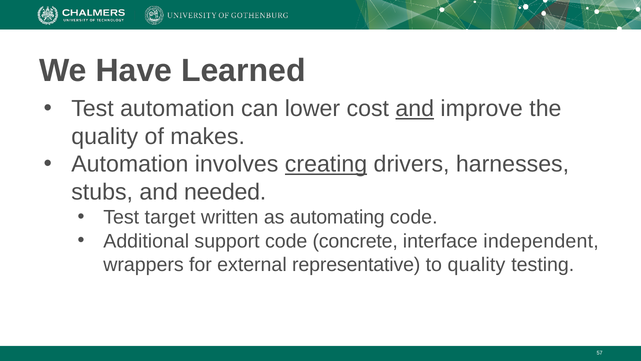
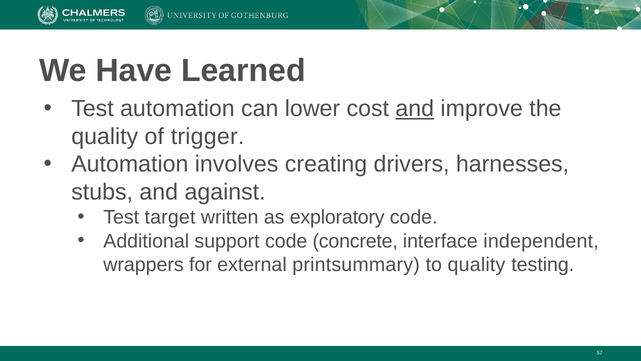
makes: makes -> trigger (208, 136)
creating underline: present -> none (326, 164)
needed: needed -> against (225, 192)
automating: automating -> exploratory (337, 217)
representative: representative -> printsummary (356, 264)
